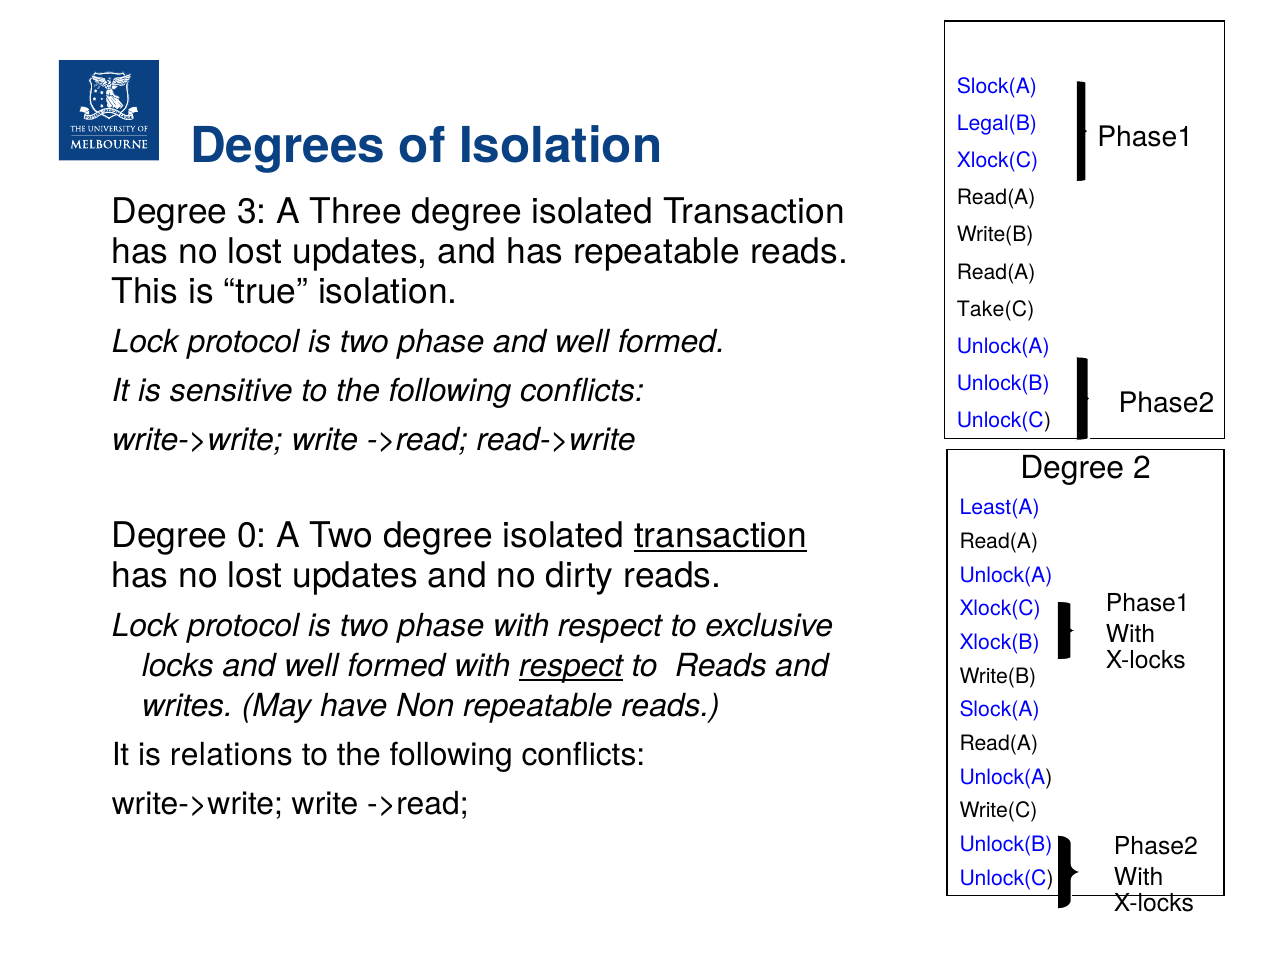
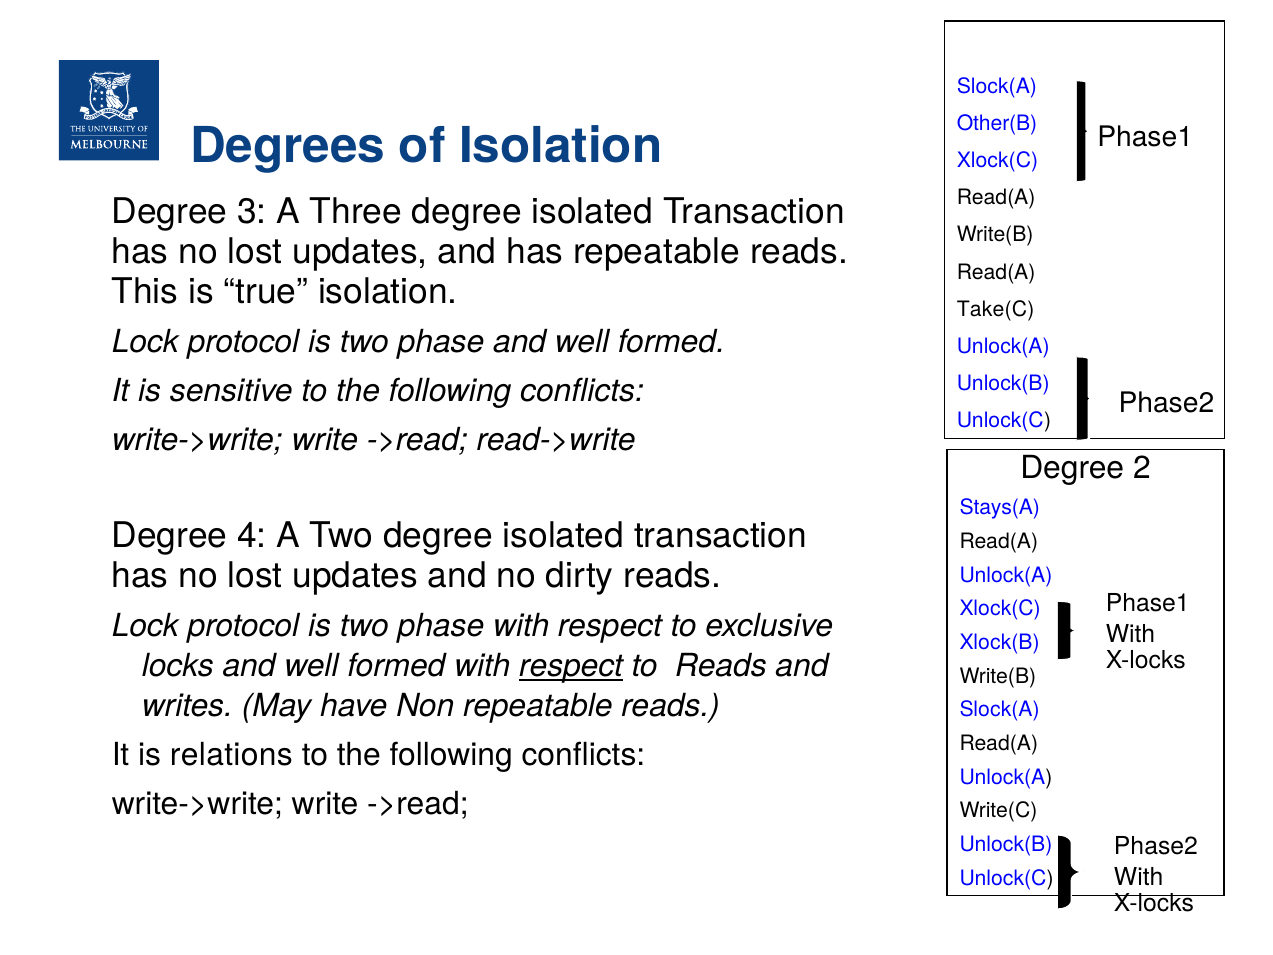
Legal(B: Legal(B -> Other(B (997, 123)
Least(A: Least(A -> Stays(A (1000, 508)
0: 0 -> 4 (252, 536)
transaction underline: present -> none (721, 536)
